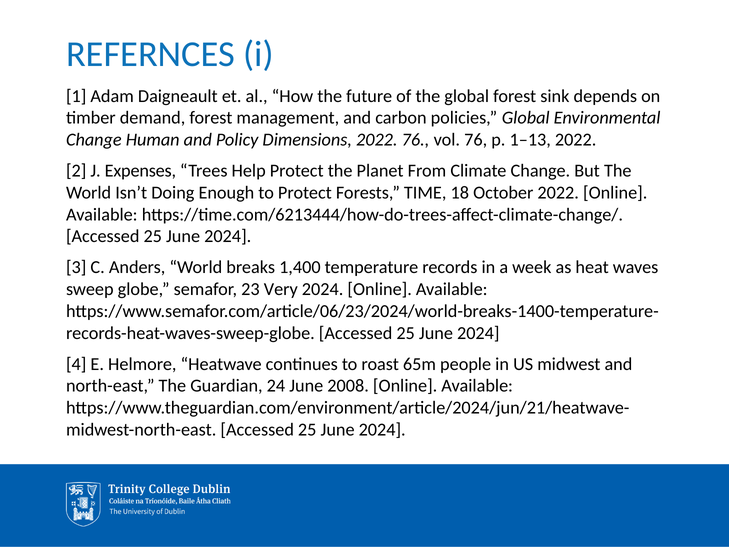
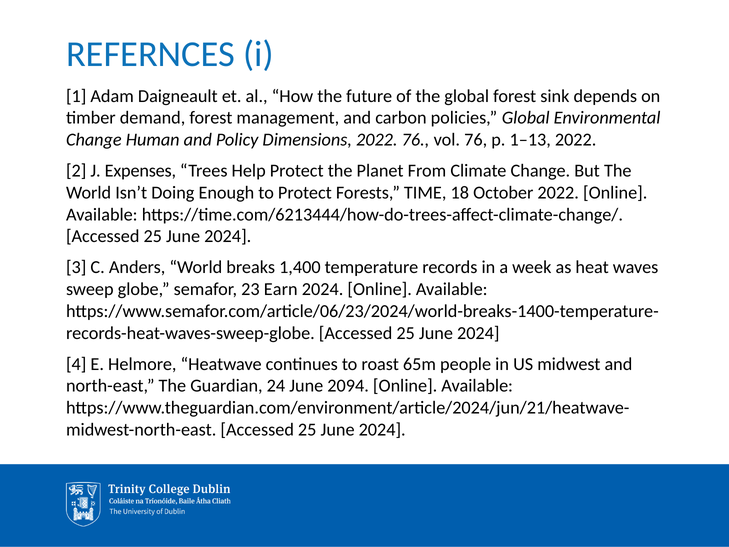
Very: Very -> Earn (281, 289)
2008: 2008 -> 2094 (348, 386)
